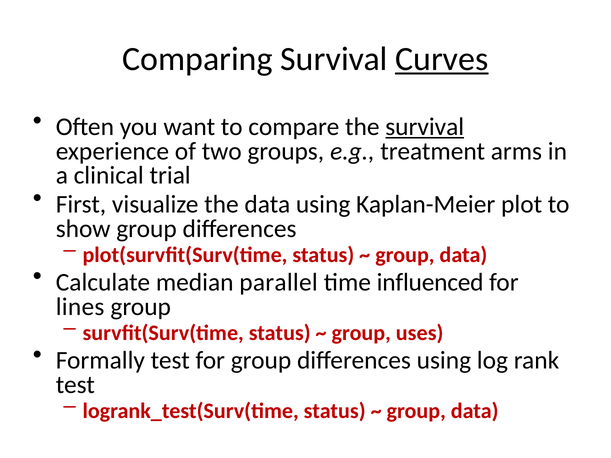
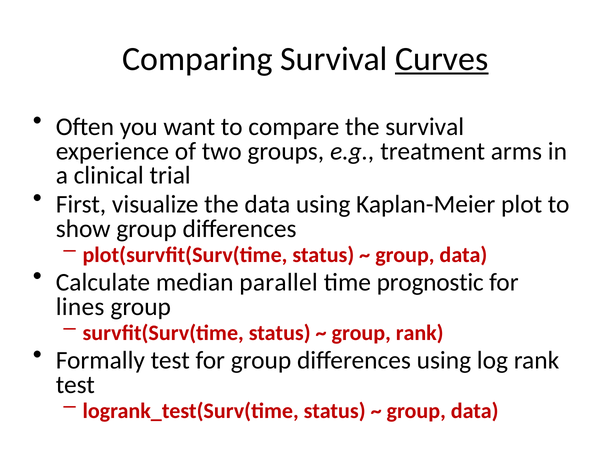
survival underline: present -> none (425, 127)
influenced: influenced -> prognostic (430, 283)
group uses: uses -> rank (420, 333)
